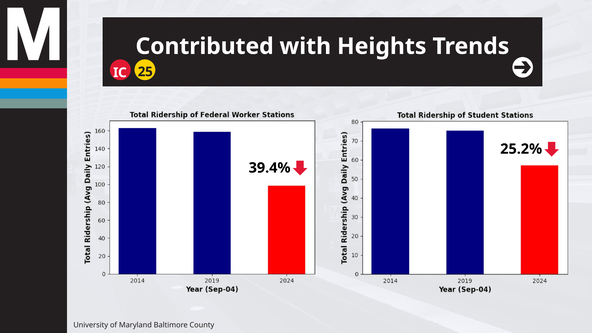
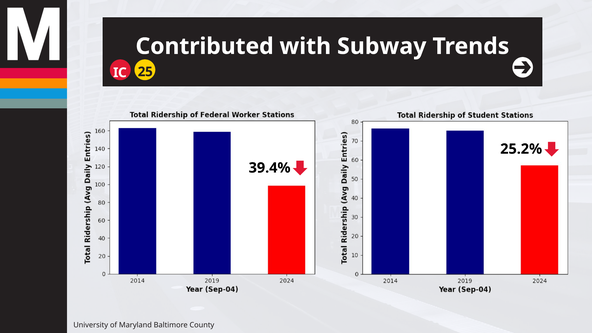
Heights: Heights -> Subway (382, 46)
